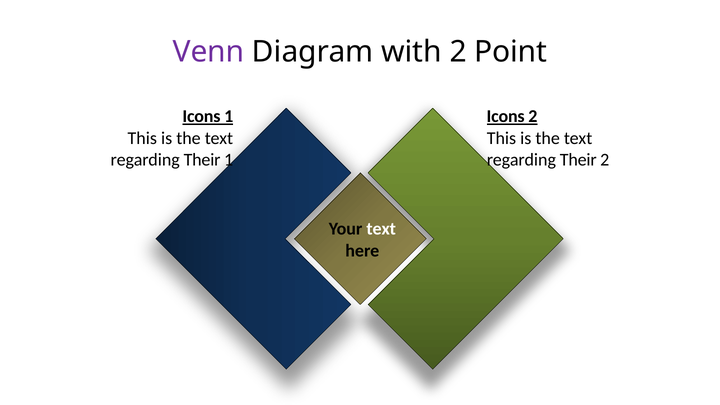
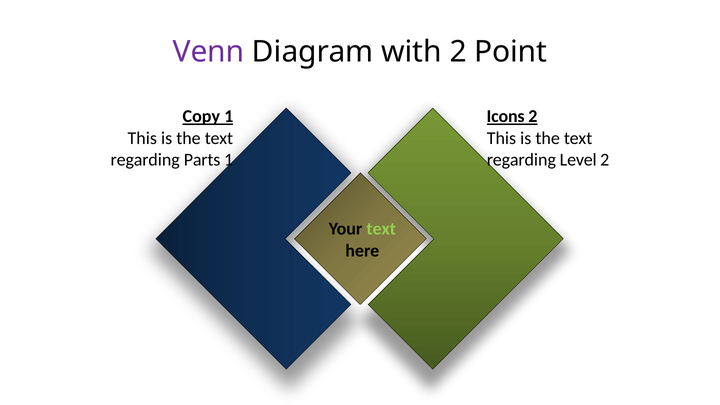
Icons: Icons -> Copy (201, 117)
Their: Their -> Parts (202, 160)
Their: Their -> Level (578, 160)
text colour: white -> light green (381, 229)
